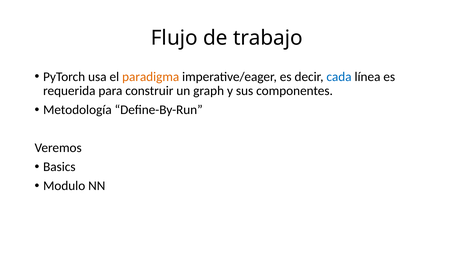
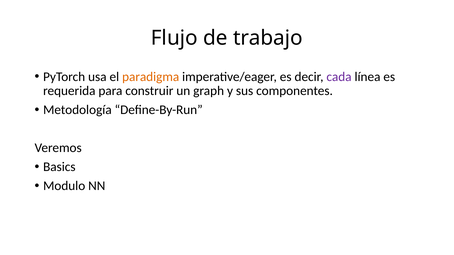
cada colour: blue -> purple (339, 77)
